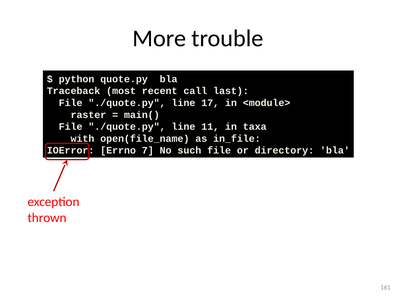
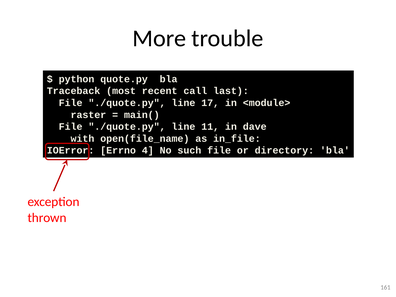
taxa: taxa -> dave (255, 127)
7: 7 -> 4 (148, 150)
